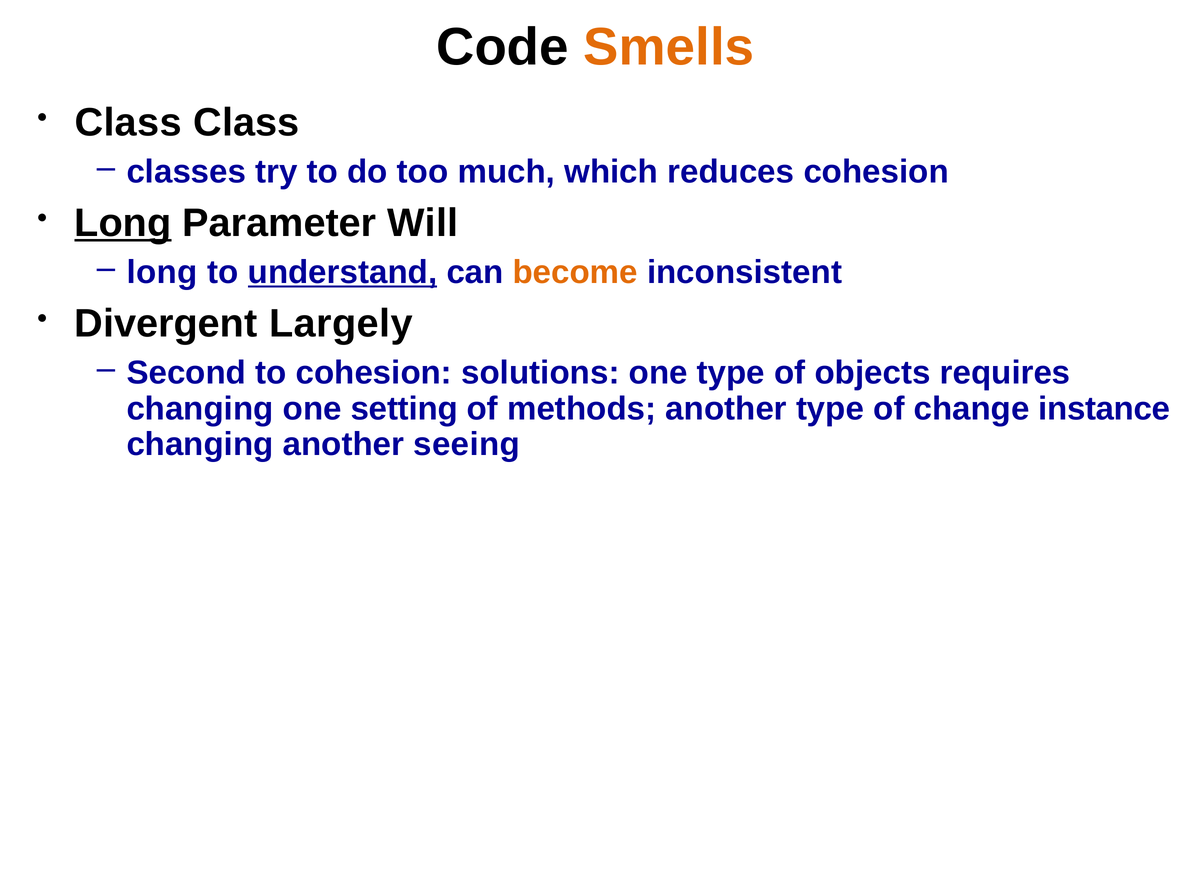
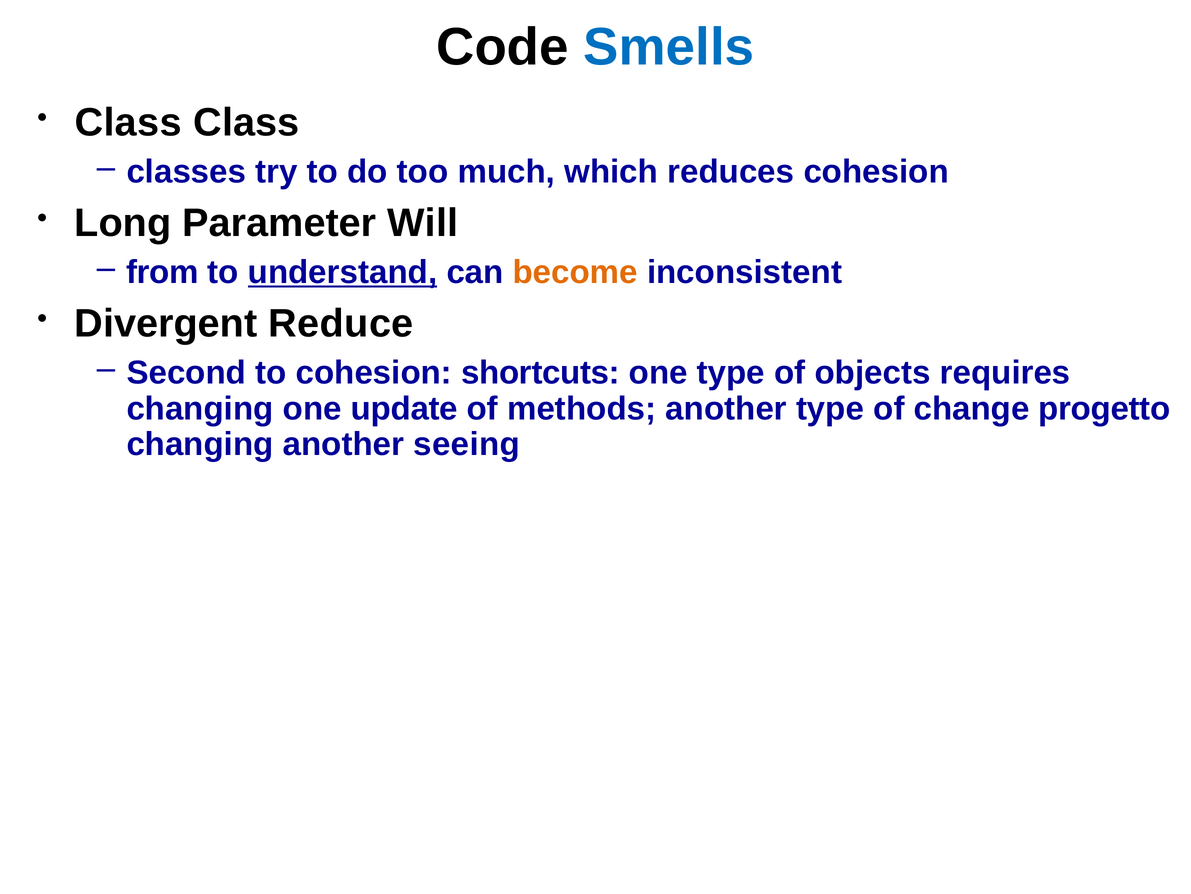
Smells colour: orange -> blue (669, 47)
Long underline: present -> none (123, 223)
long: long -> from (162, 272)
Largely: Largely -> Reduce (341, 323)
solutions: solutions -> shortcuts (541, 373)
setting: setting -> update (404, 408)
instance: instance -> progetto (1104, 408)
